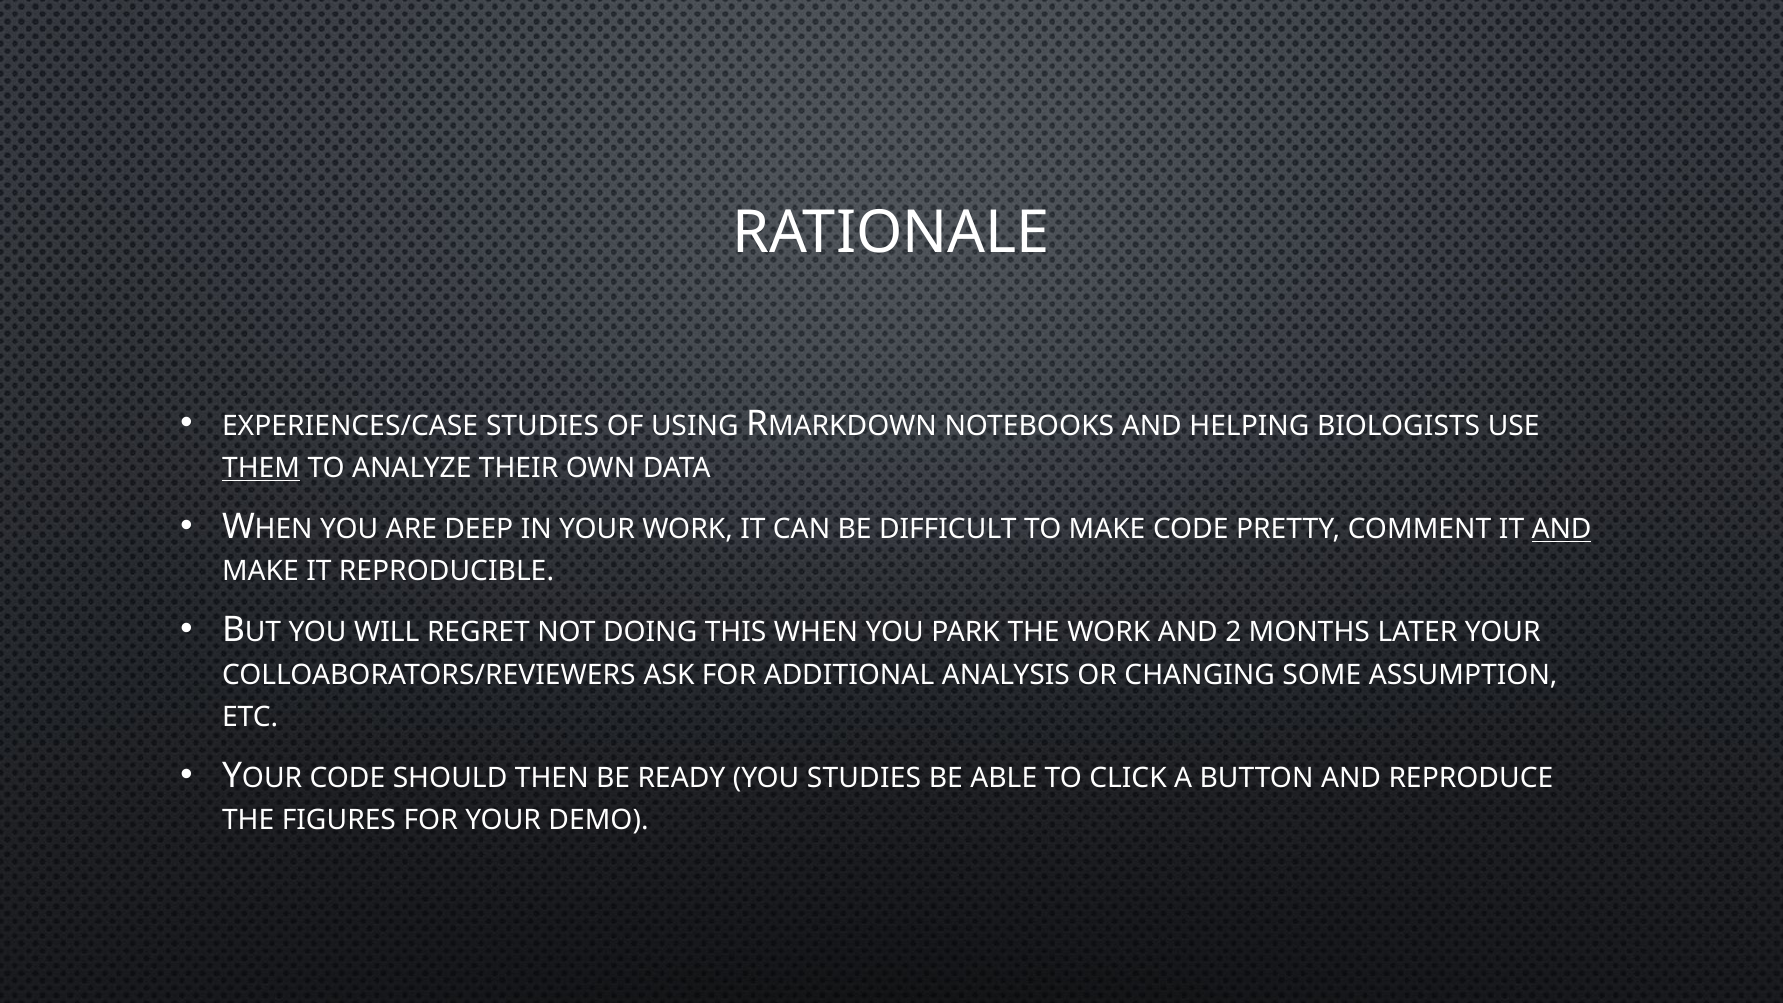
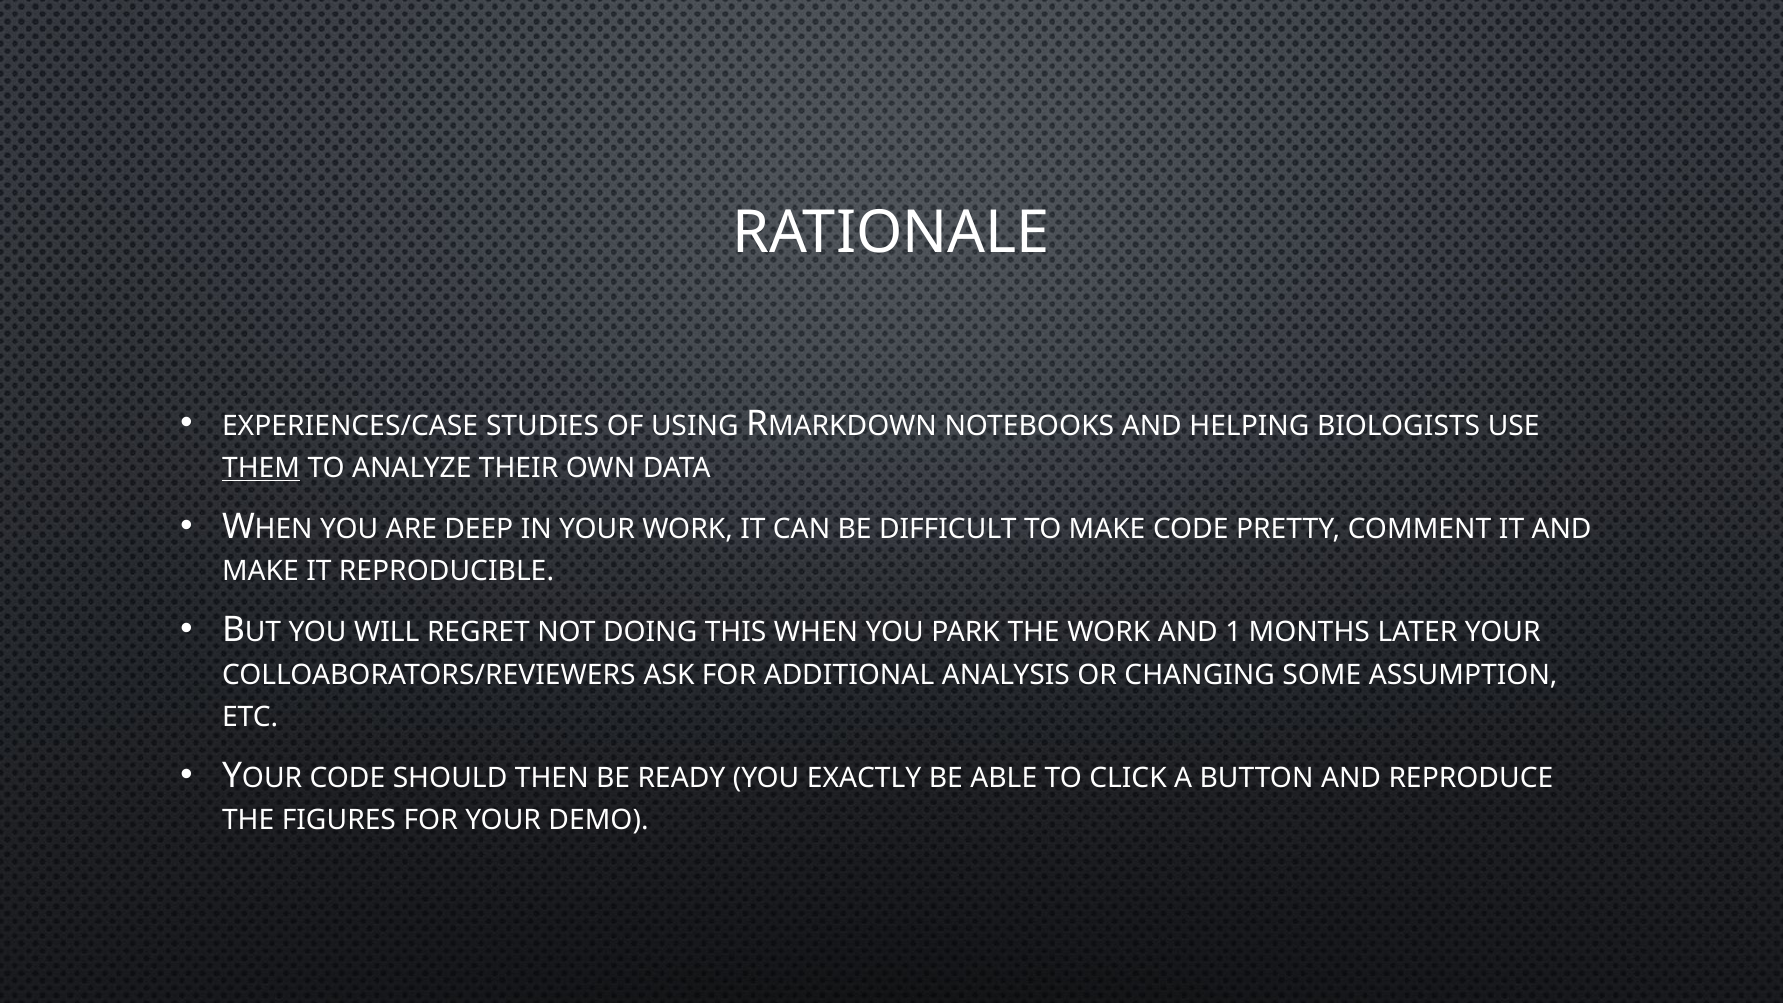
AND underline: present -> none (1562, 529)
2: 2 -> 1 (1233, 633)
YOU STUDIES: STUDIES -> EXACTLY (864, 778)
